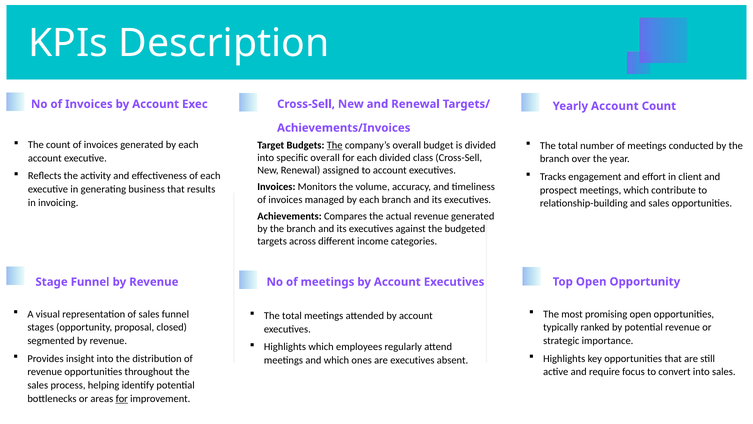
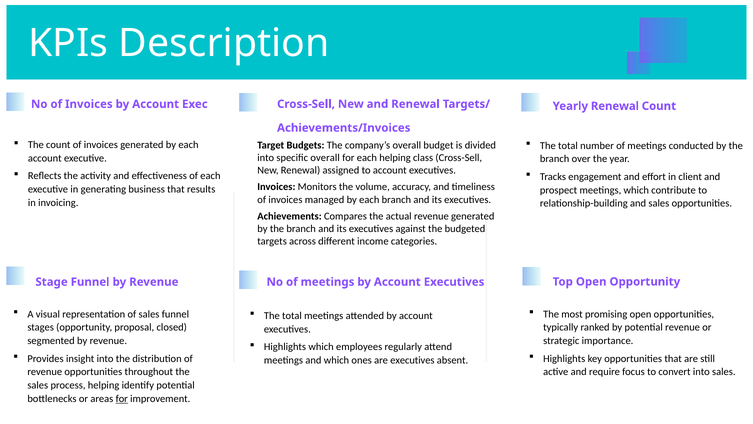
Yearly Account: Account -> Renewal (615, 106)
The underline: present -> none (335, 145)
each divided: divided -> helping (395, 158)
